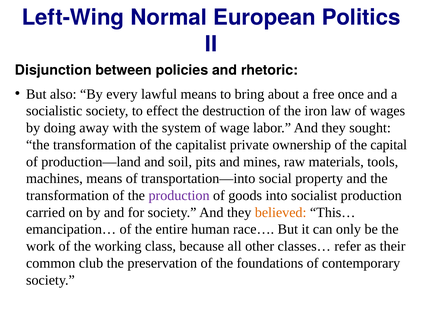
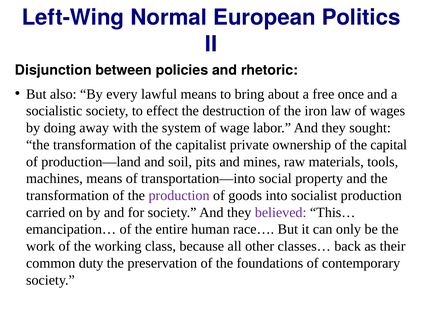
believed colour: orange -> purple (281, 213)
refer: refer -> back (348, 246)
club: club -> duty (91, 263)
